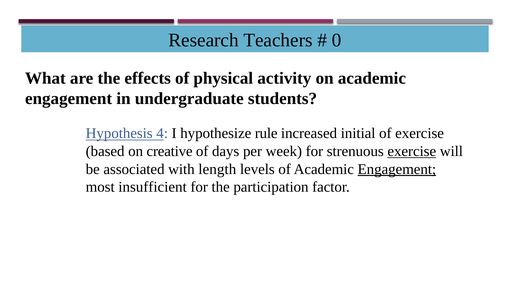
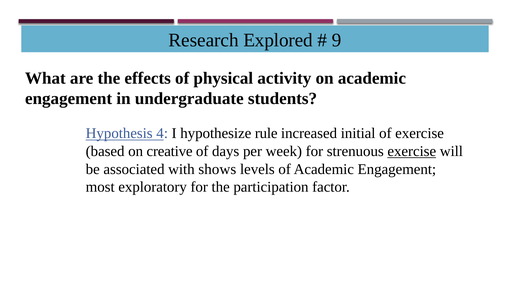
Teachers: Teachers -> Explored (278, 40)
0: 0 -> 9 (337, 40)
length: length -> shows (217, 169)
Engagement underline: present -> none (397, 169)
insufficient: insufficient -> exploratory (153, 187)
